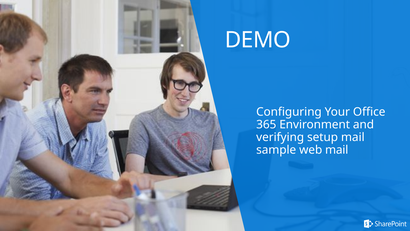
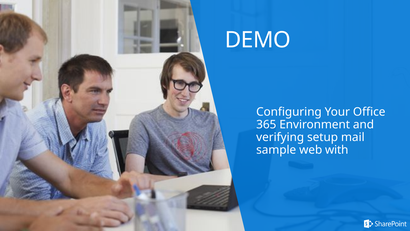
web mail: mail -> with (337, 150)
